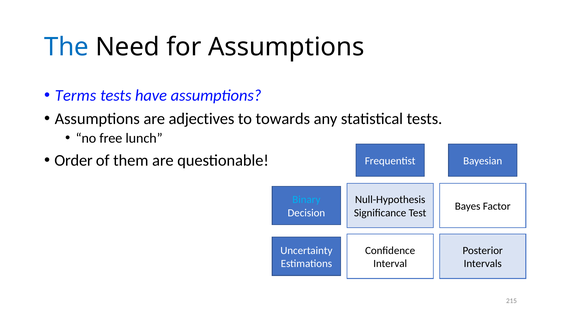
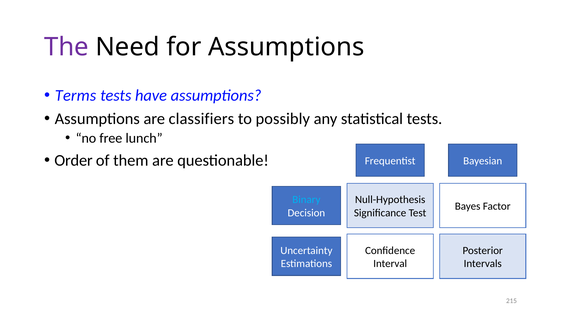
The colour: blue -> purple (66, 47)
adjectives: adjectives -> classifiers (201, 119)
towards: towards -> possibly (283, 119)
